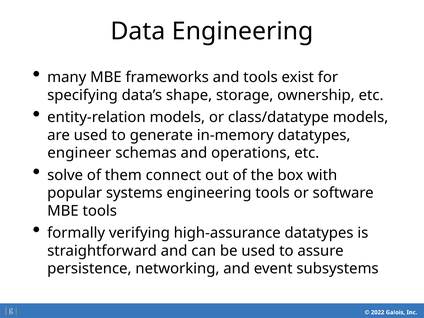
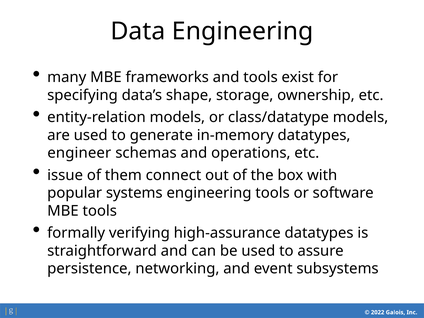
solve: solve -> issue (65, 175)
